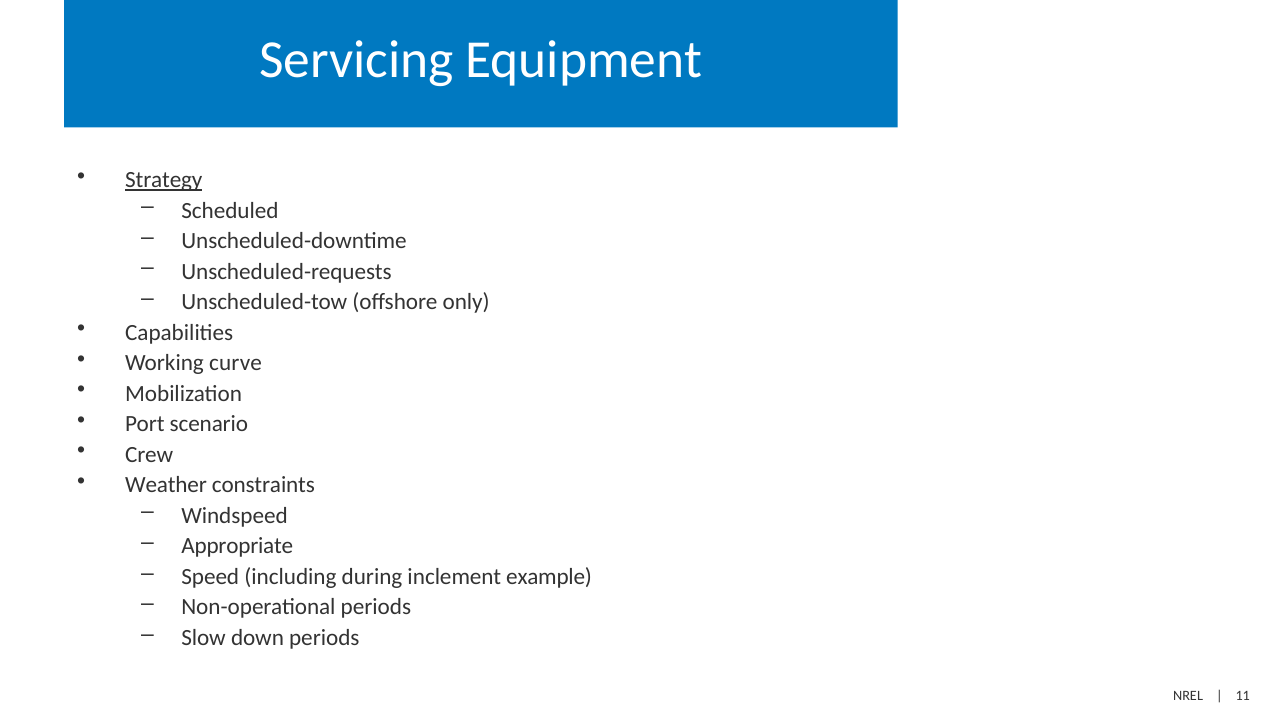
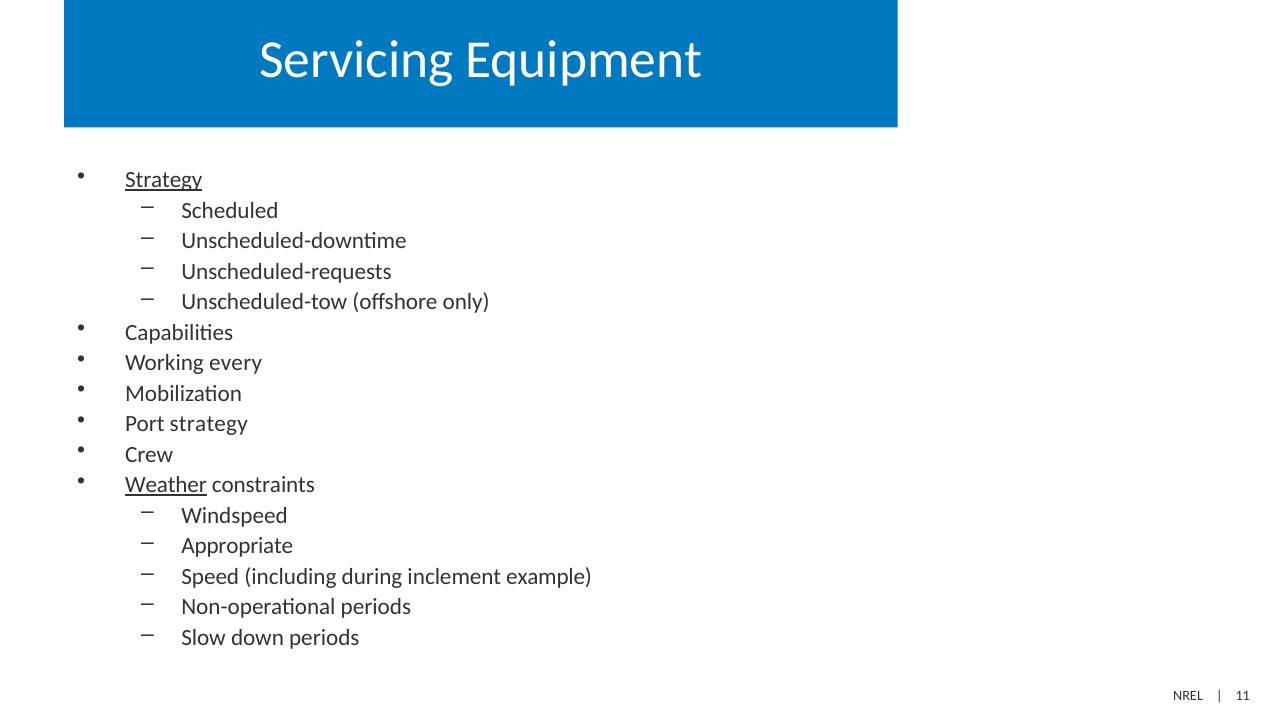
curve: curve -> every (236, 363)
Port scenario: scenario -> strategy (209, 424)
Weather underline: none -> present (166, 485)
